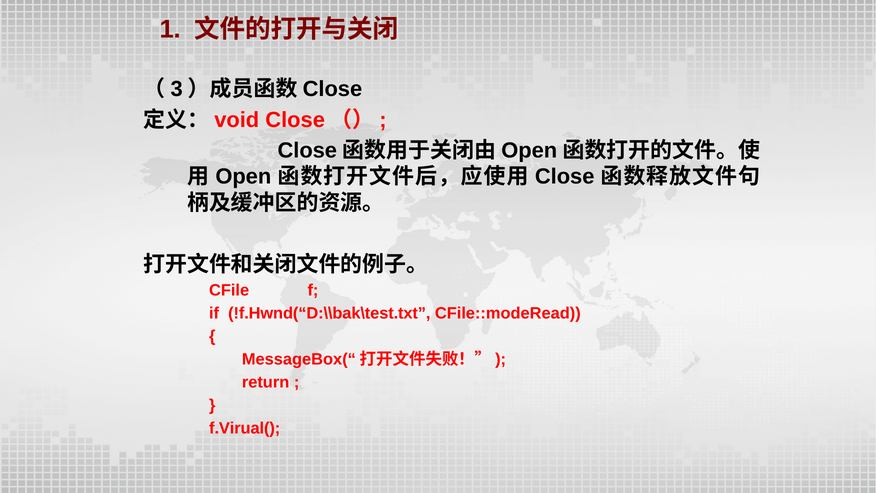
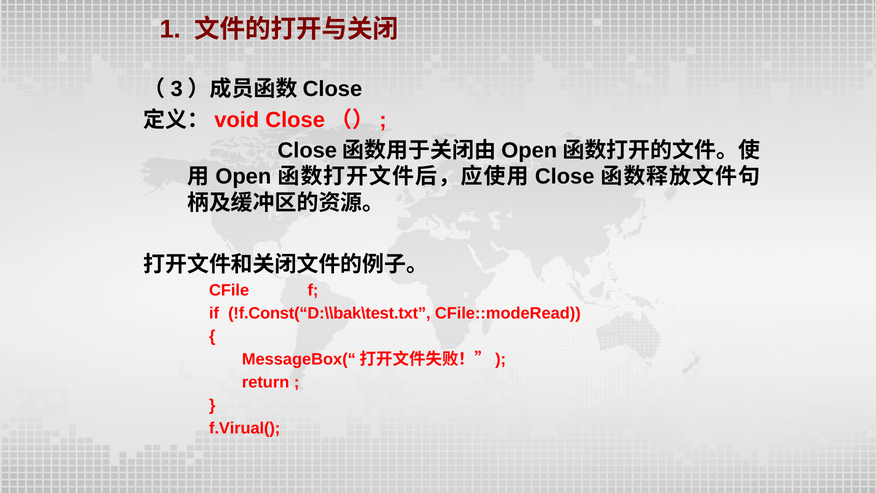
!f.Hwnd(“D:\\bak\test.txt: !f.Hwnd(“D:\\bak\test.txt -> !f.Const(“D:\\bak\test.txt (329, 313)
